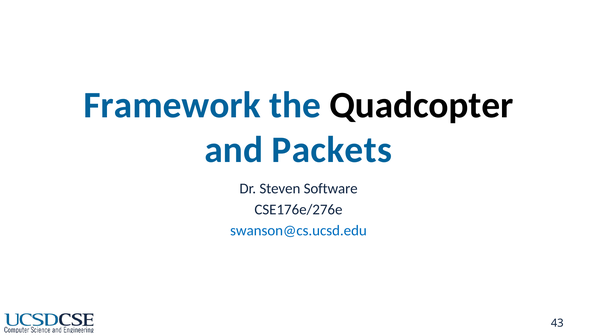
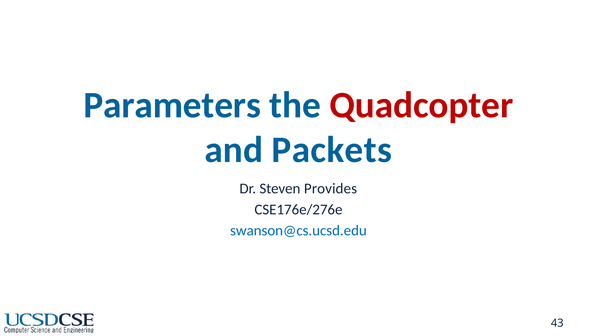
Framework: Framework -> Parameters (172, 105)
Quadcopter colour: black -> red (421, 105)
Software: Software -> Provides (331, 189)
